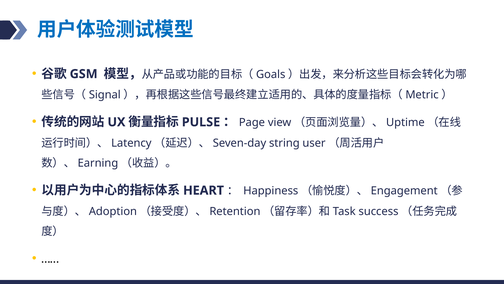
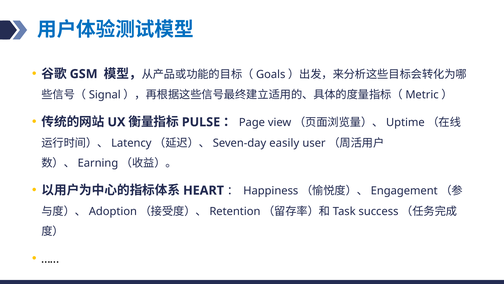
string: string -> easily (284, 143)
